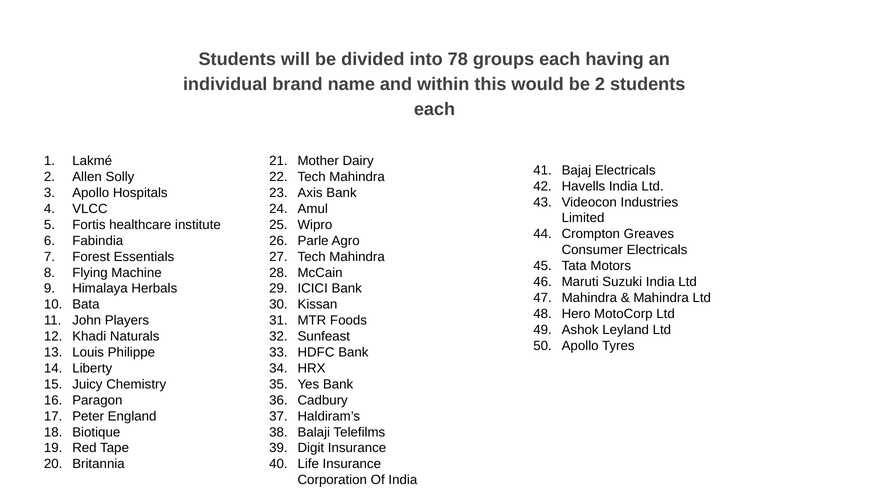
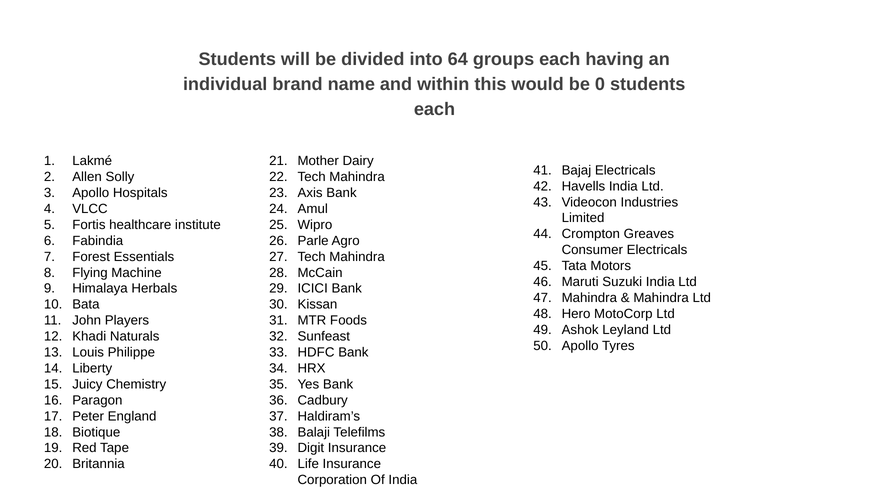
78: 78 -> 64 (458, 59)
be 2: 2 -> 0 (600, 84)
